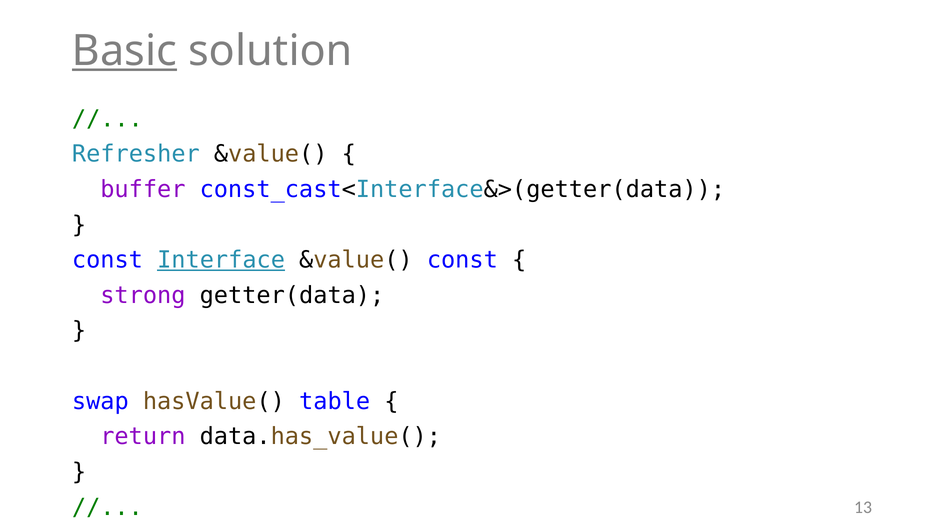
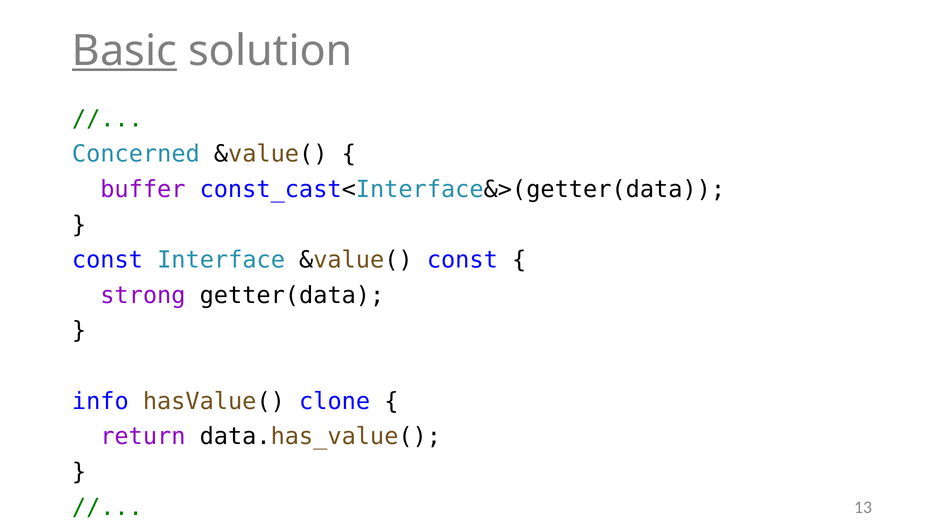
Refresher: Refresher -> Concerned (136, 154)
Interface underline: present -> none (221, 260)
swap: swap -> info (100, 401)
table: table -> clone (335, 401)
